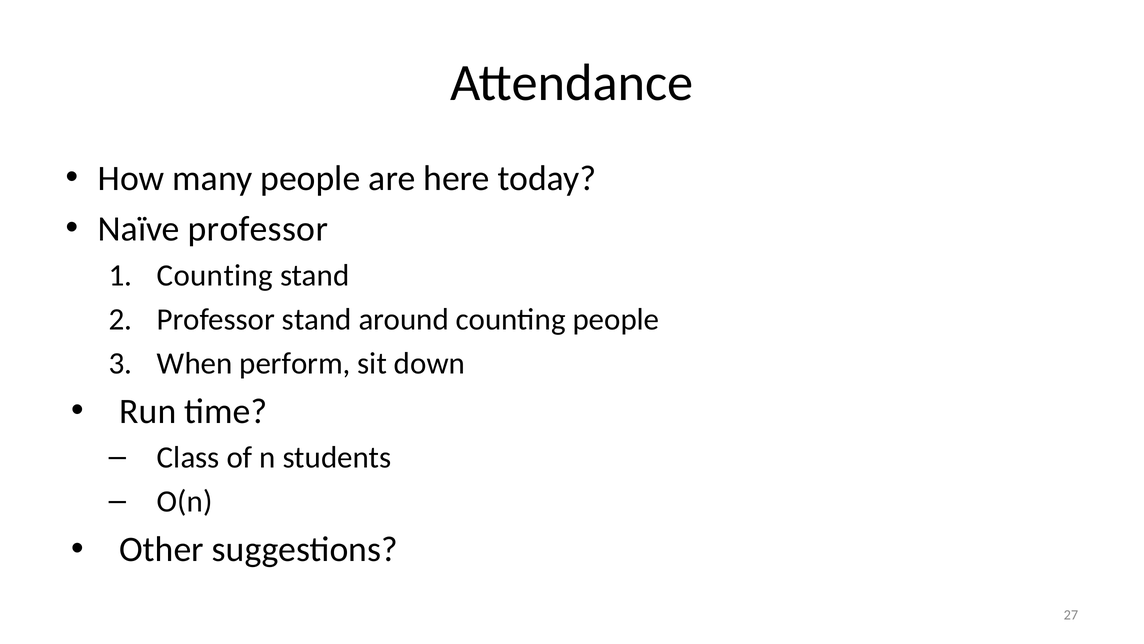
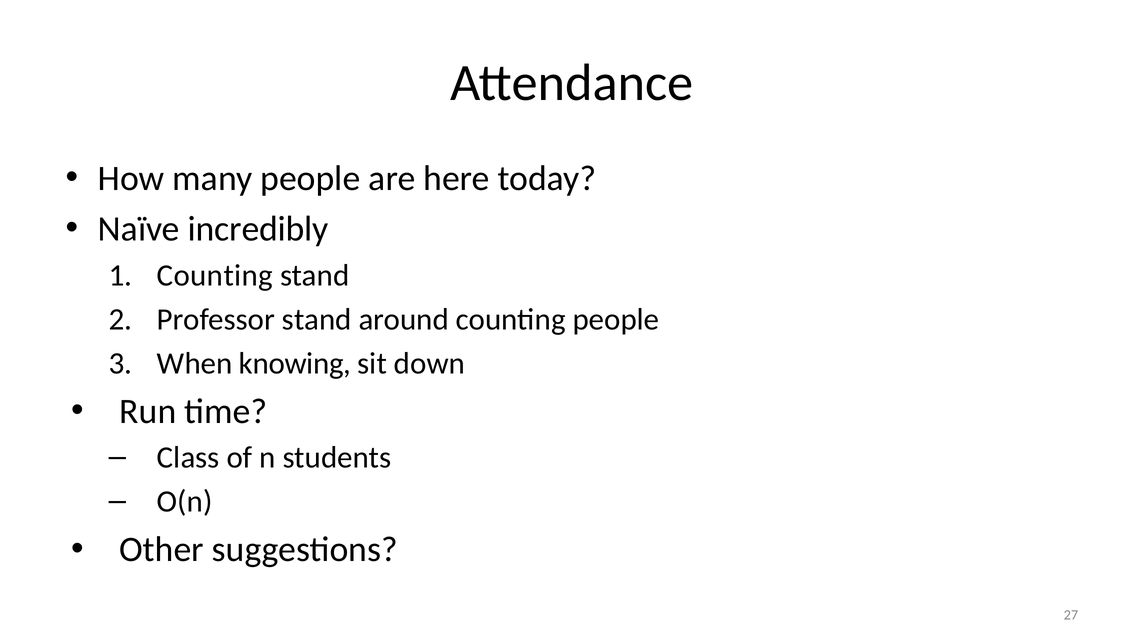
Naïve professor: professor -> incredibly (258, 229)
perform: perform -> knowing (295, 363)
